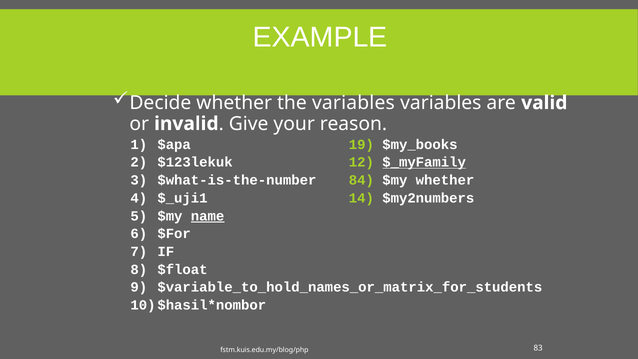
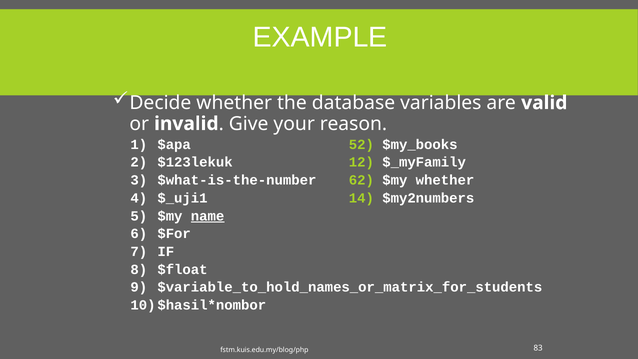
the variables: variables -> database (353, 103)
19: 19 -> 52 (361, 144)
$_myFamily underline: present -> none (424, 162)
84: 84 -> 62 (361, 180)
